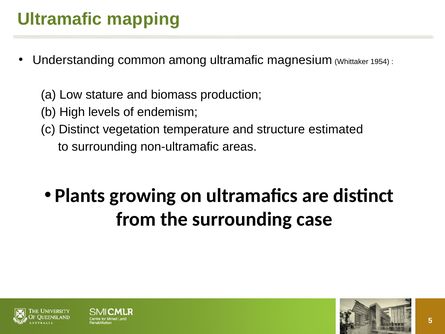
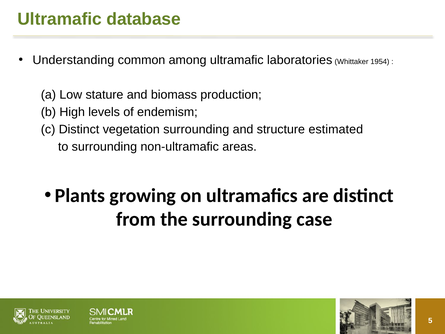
mapping: mapping -> database (144, 19)
magnesium: magnesium -> laboratories (300, 60)
vegetation temperature: temperature -> surrounding (196, 129)
